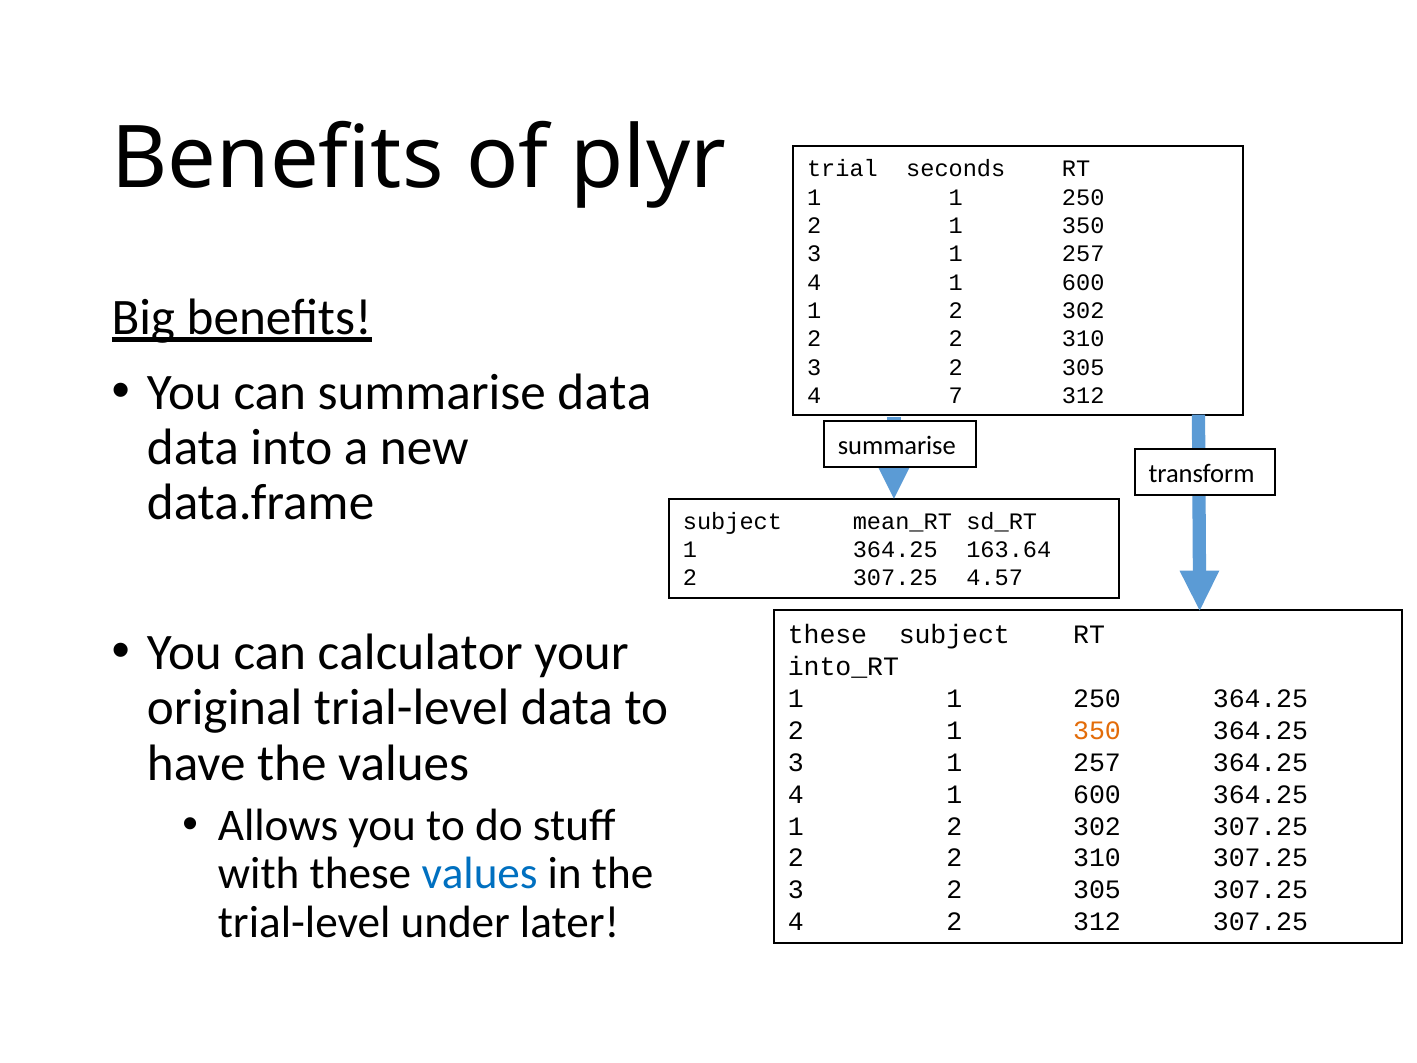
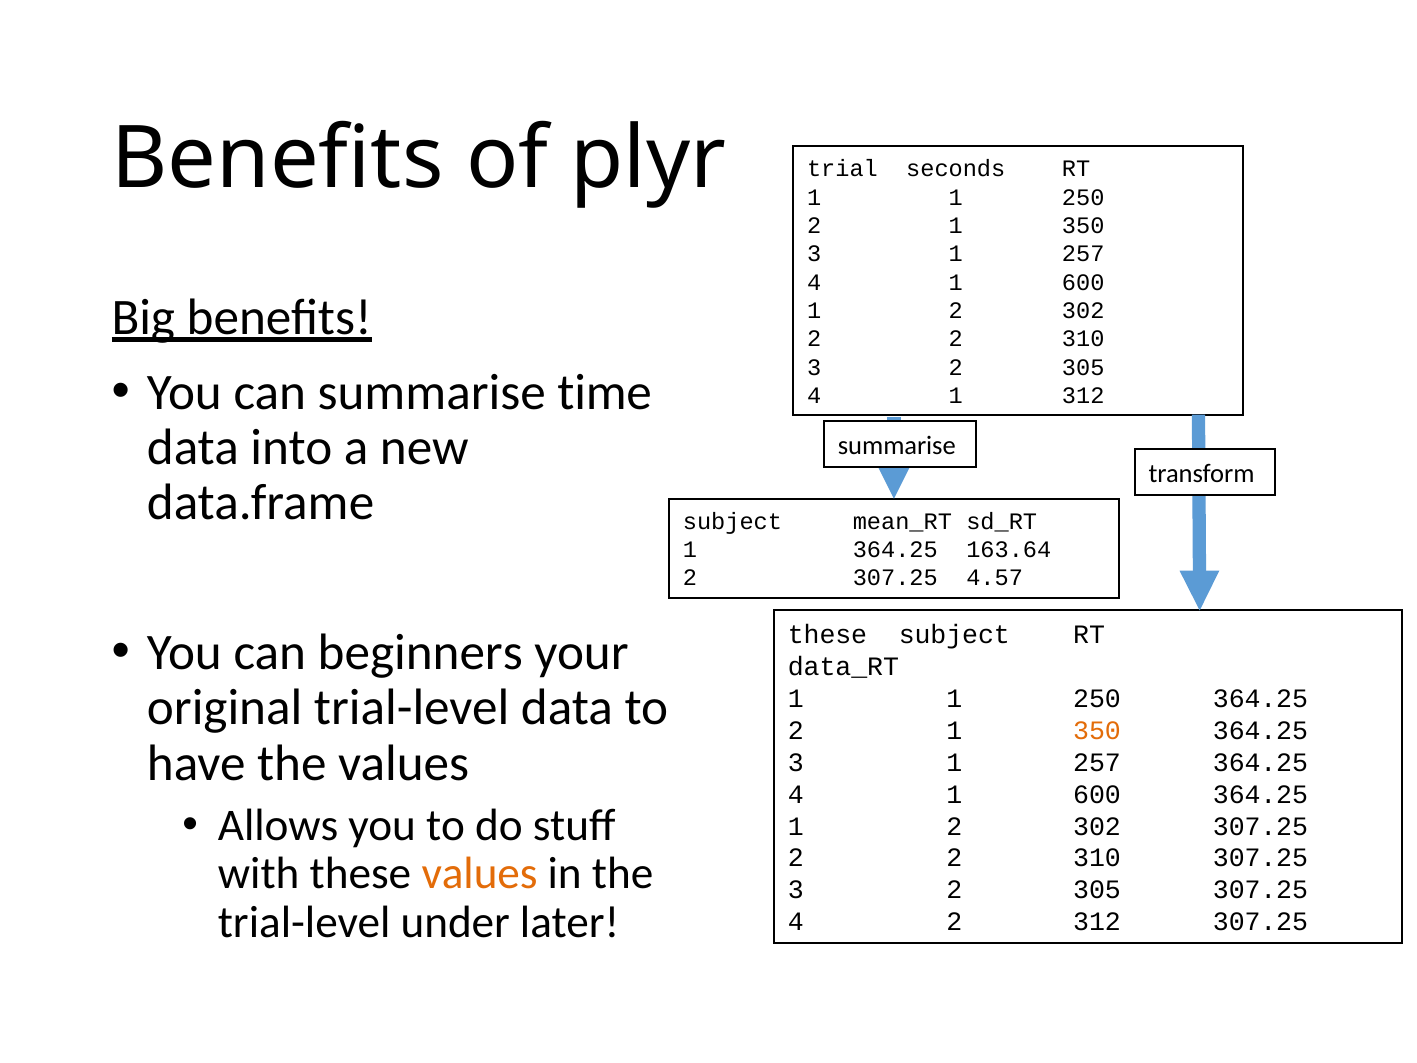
summarise data: data -> time (605, 392)
7: 7 -> 1 (956, 396)
calculator: calculator -> beginners (420, 653)
into_RT: into_RT -> data_RT (843, 667)
values colour: blue -> orange (480, 874)
